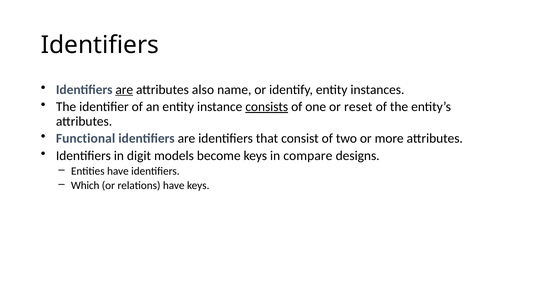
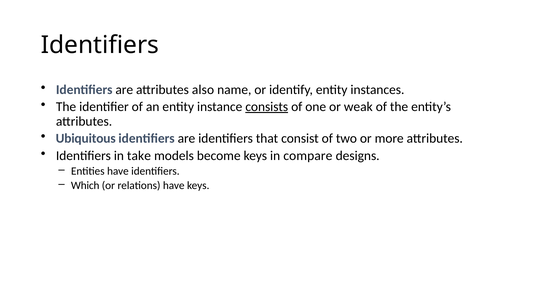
are underline: present -> none (124, 89)
reset: reset -> weak (358, 107)
Functional: Functional -> Ubiquitous (86, 138)
digit: digit -> take (139, 155)
